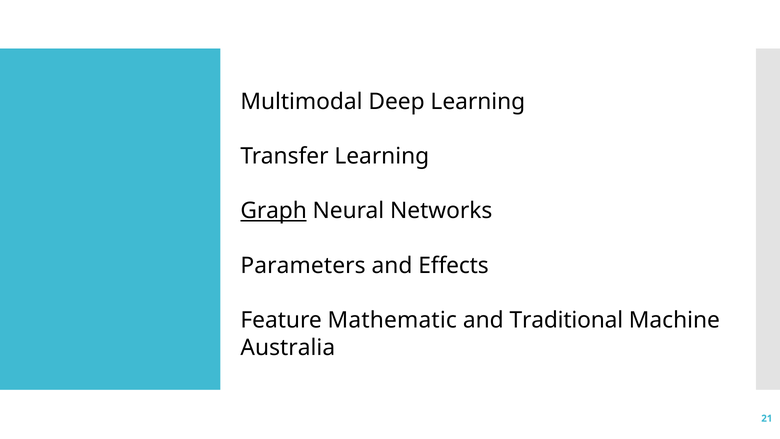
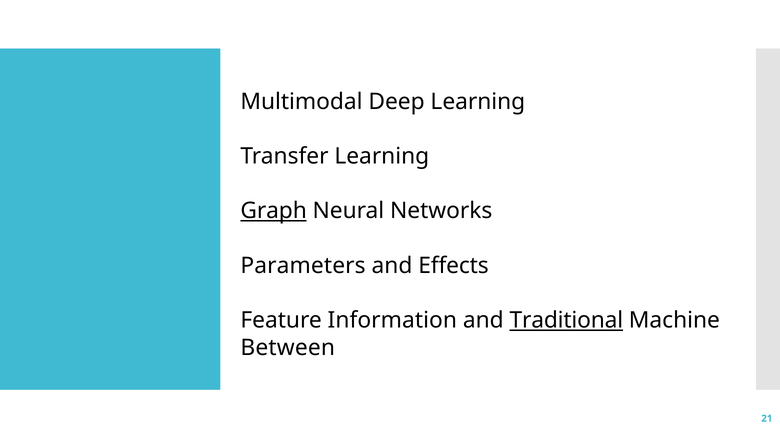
Mathematic: Mathematic -> Information (392, 320)
Traditional underline: none -> present (566, 320)
Australia: Australia -> Between (288, 347)
